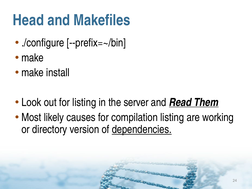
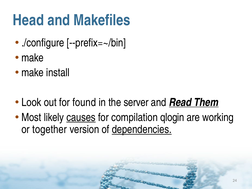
for listing: listing -> found (84, 102)
causes underline: none -> present (81, 117)
compilation listing: listing -> qlogin (172, 117)
directory: directory -> together (50, 129)
